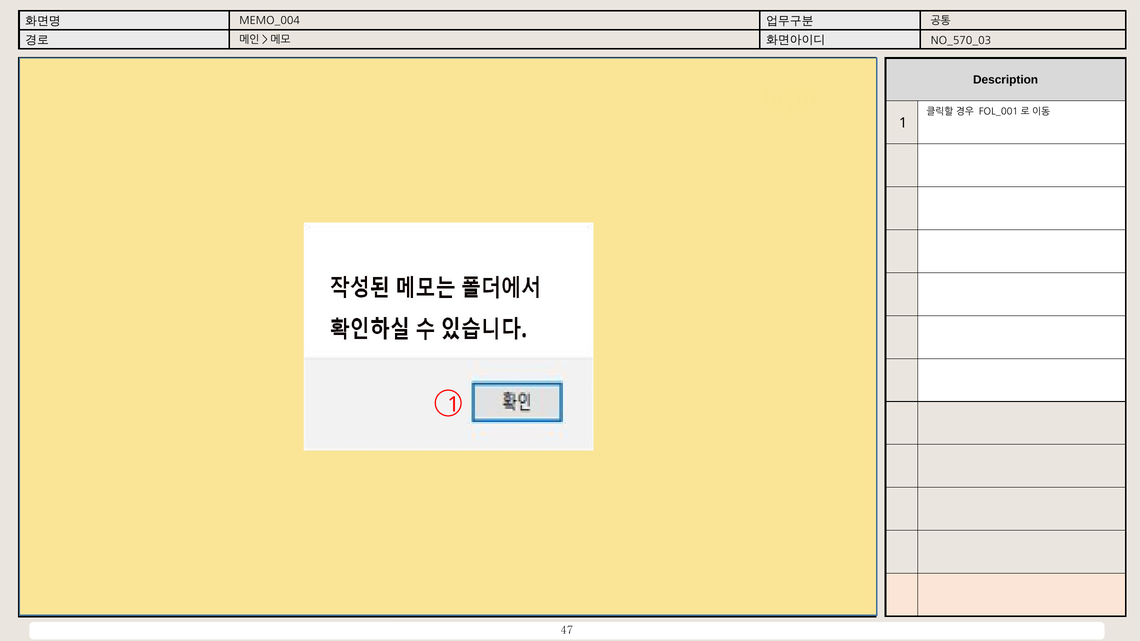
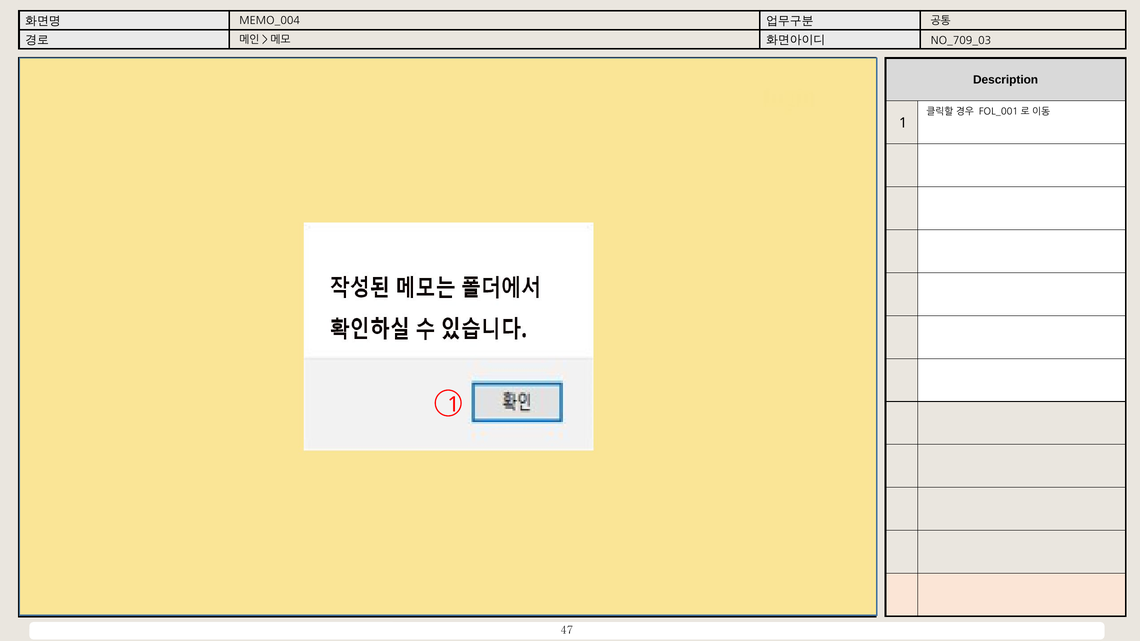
NO_570_03: NO_570_03 -> NO_709_03 (961, 41)
